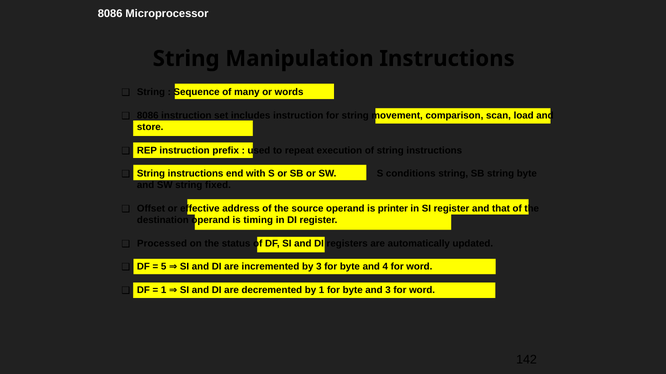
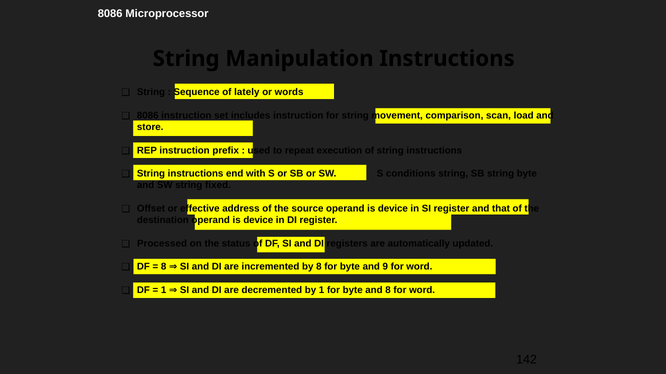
many: many -> lately (247, 92)
source operand is printer: printer -> device (393, 209)
destination operand is timing: timing -> device (258, 221)
5: 5 -> 8 (164, 267)
by 3: 3 -> 8 (319, 267)
4: 4 -> 9 (385, 267)
and 3: 3 -> 8 (388, 291)
